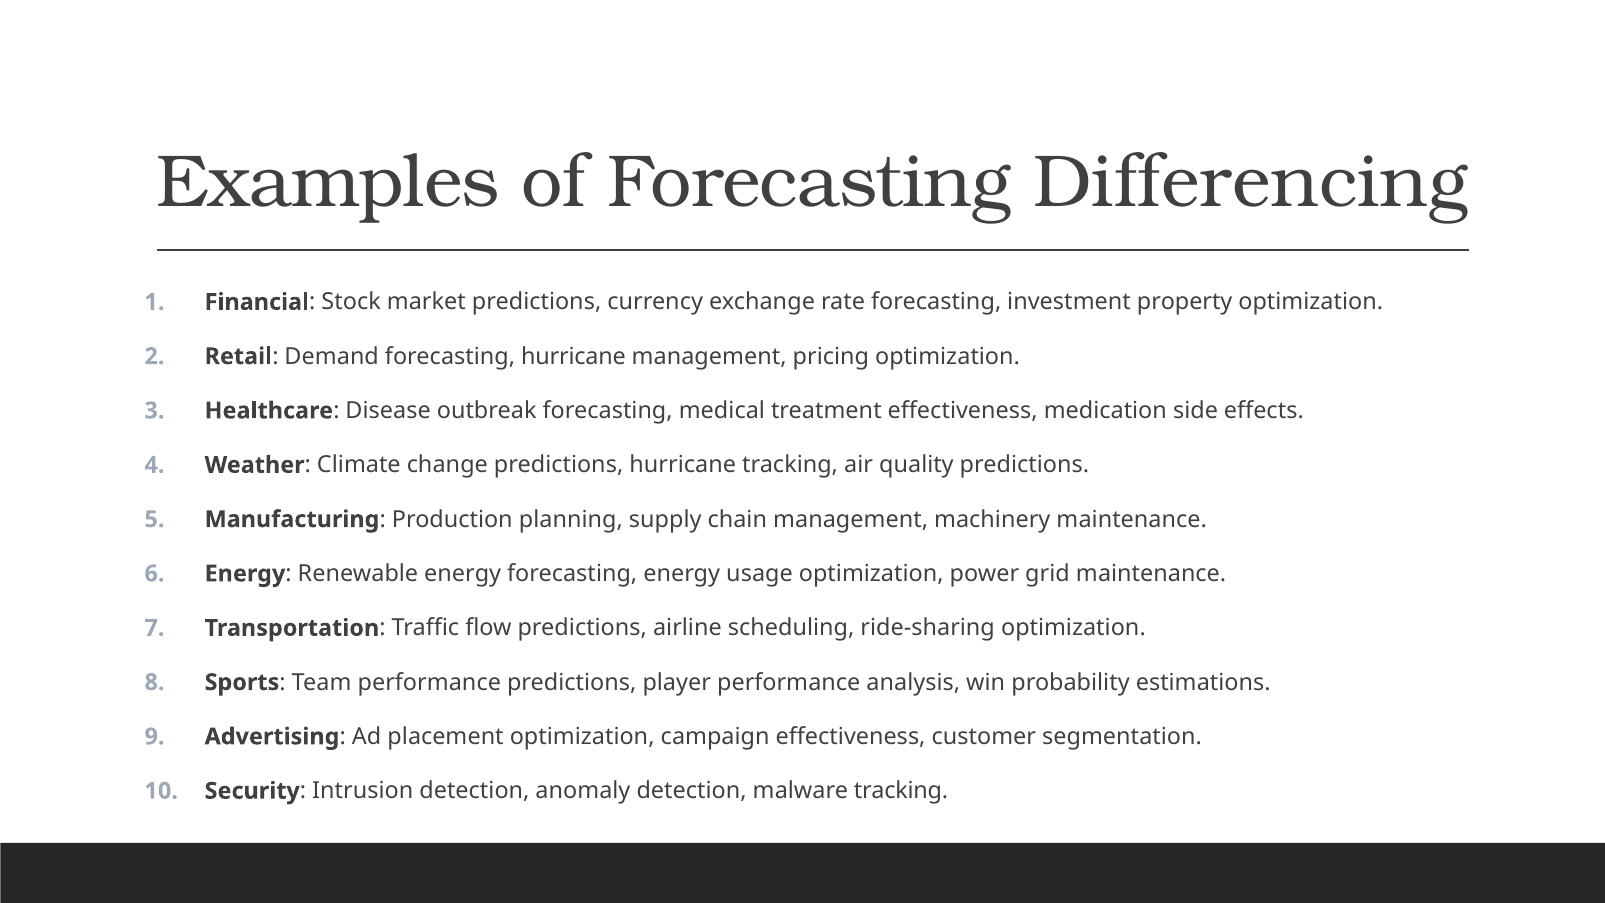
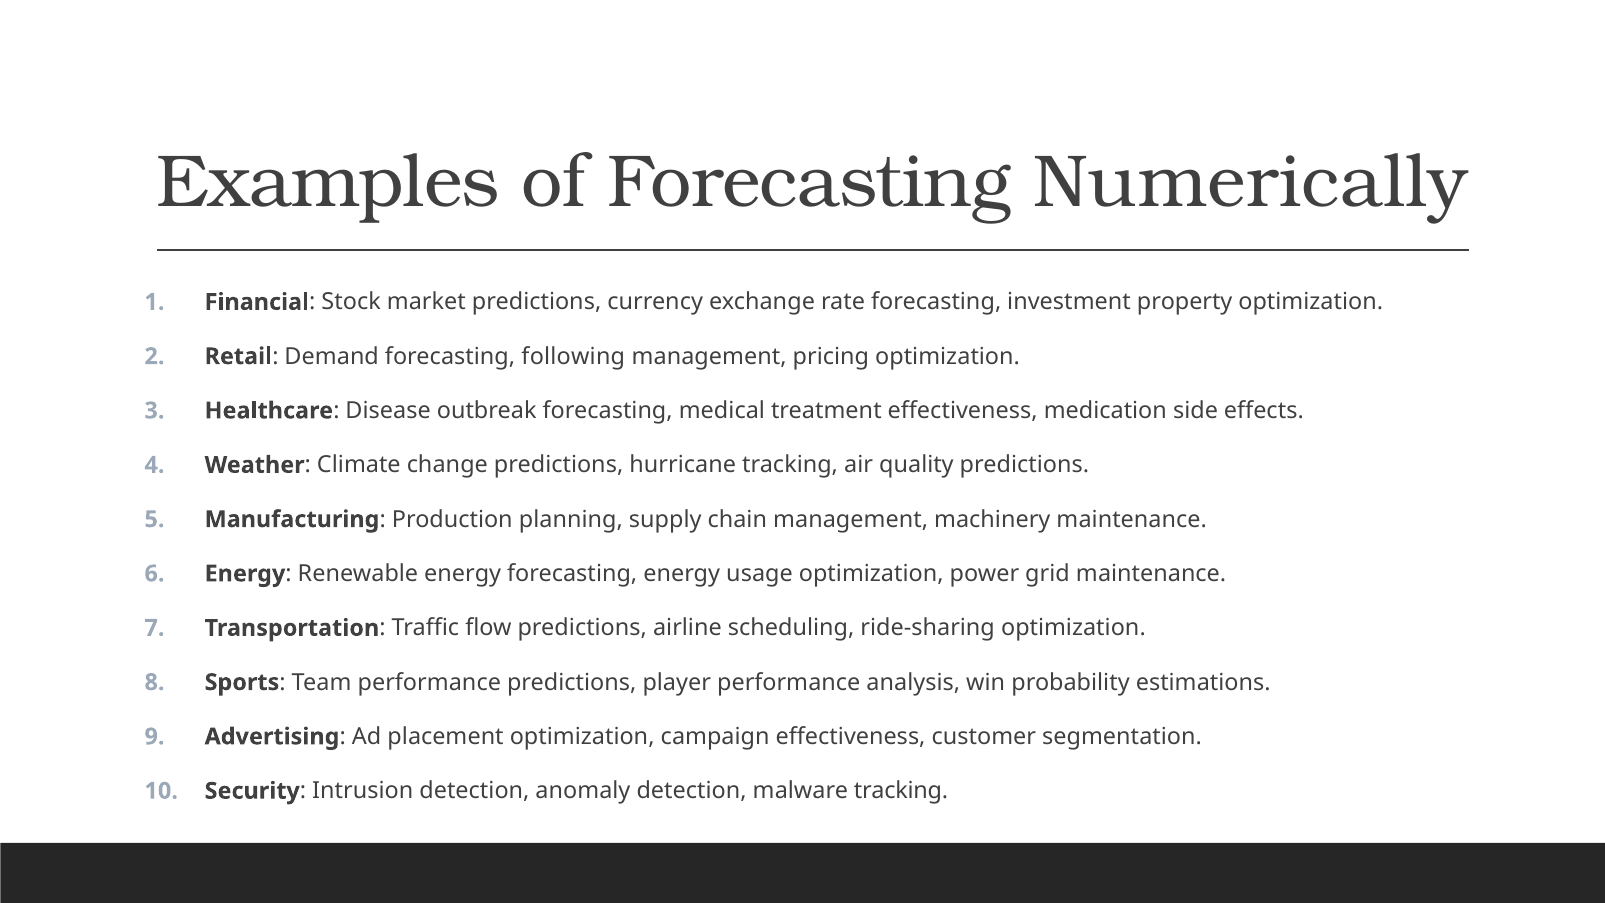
Differencing: Differencing -> Numerically (1250, 182)
forecasting hurricane: hurricane -> following (573, 356)
